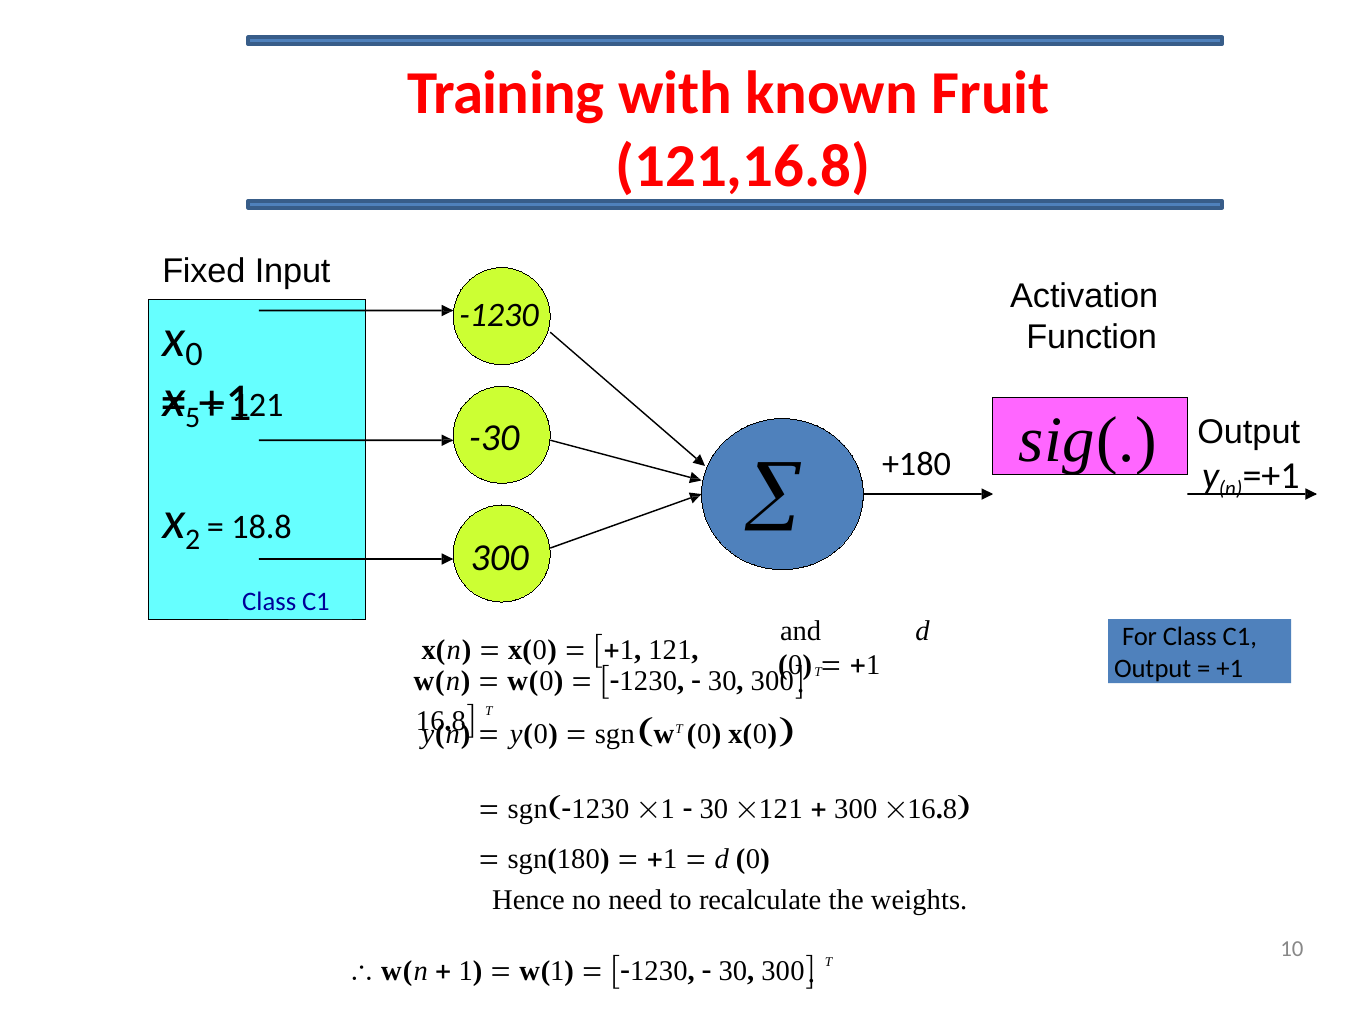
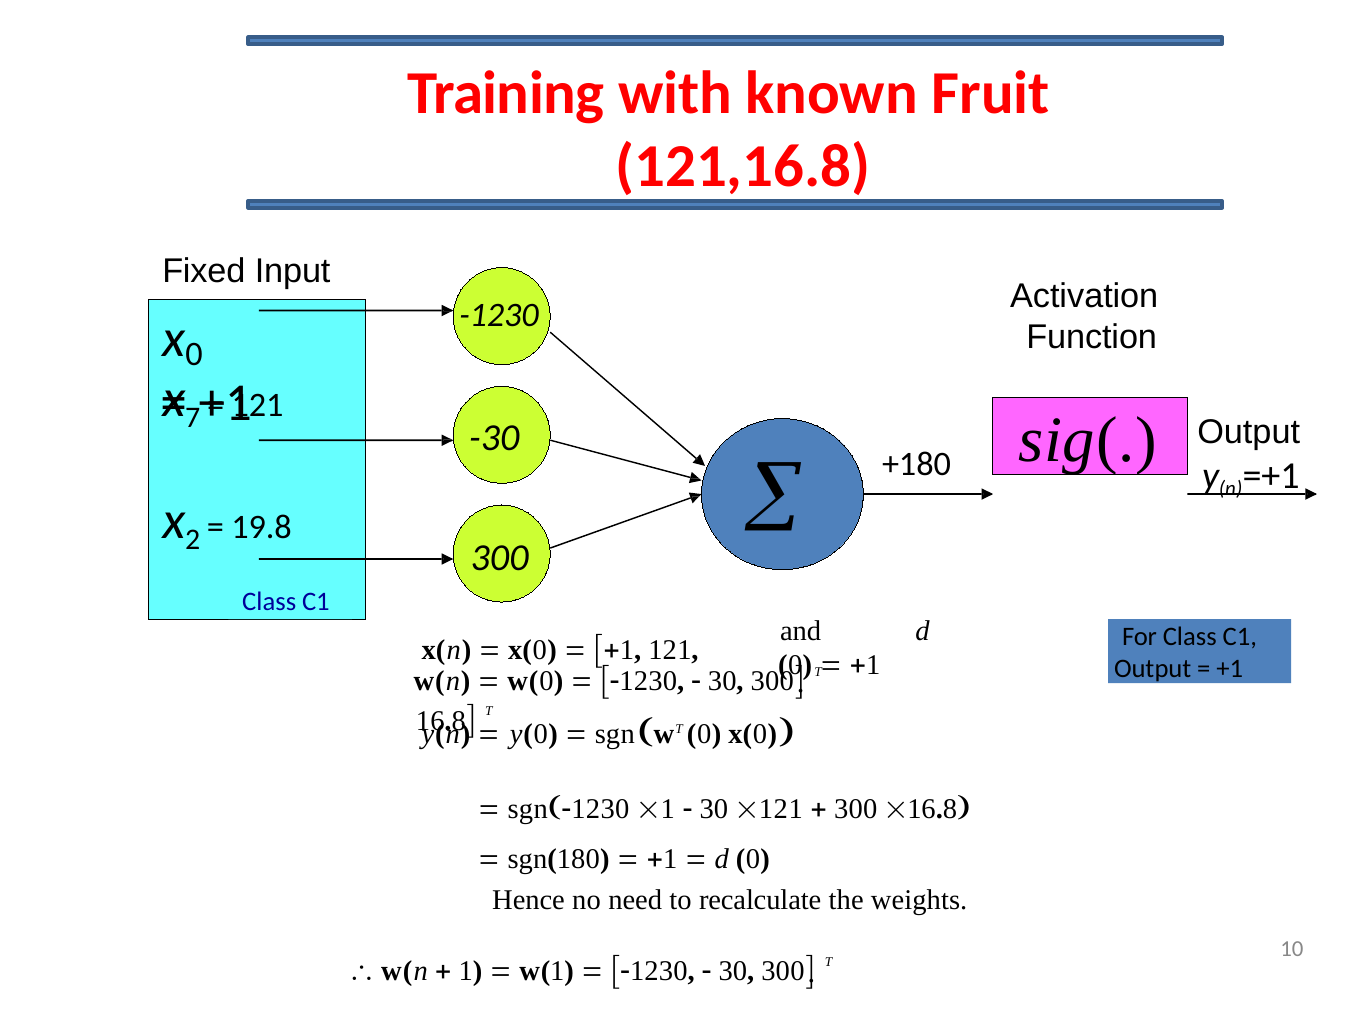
5: 5 -> 7 (193, 417)
18.8: 18.8 -> 19.8 (262, 528)
